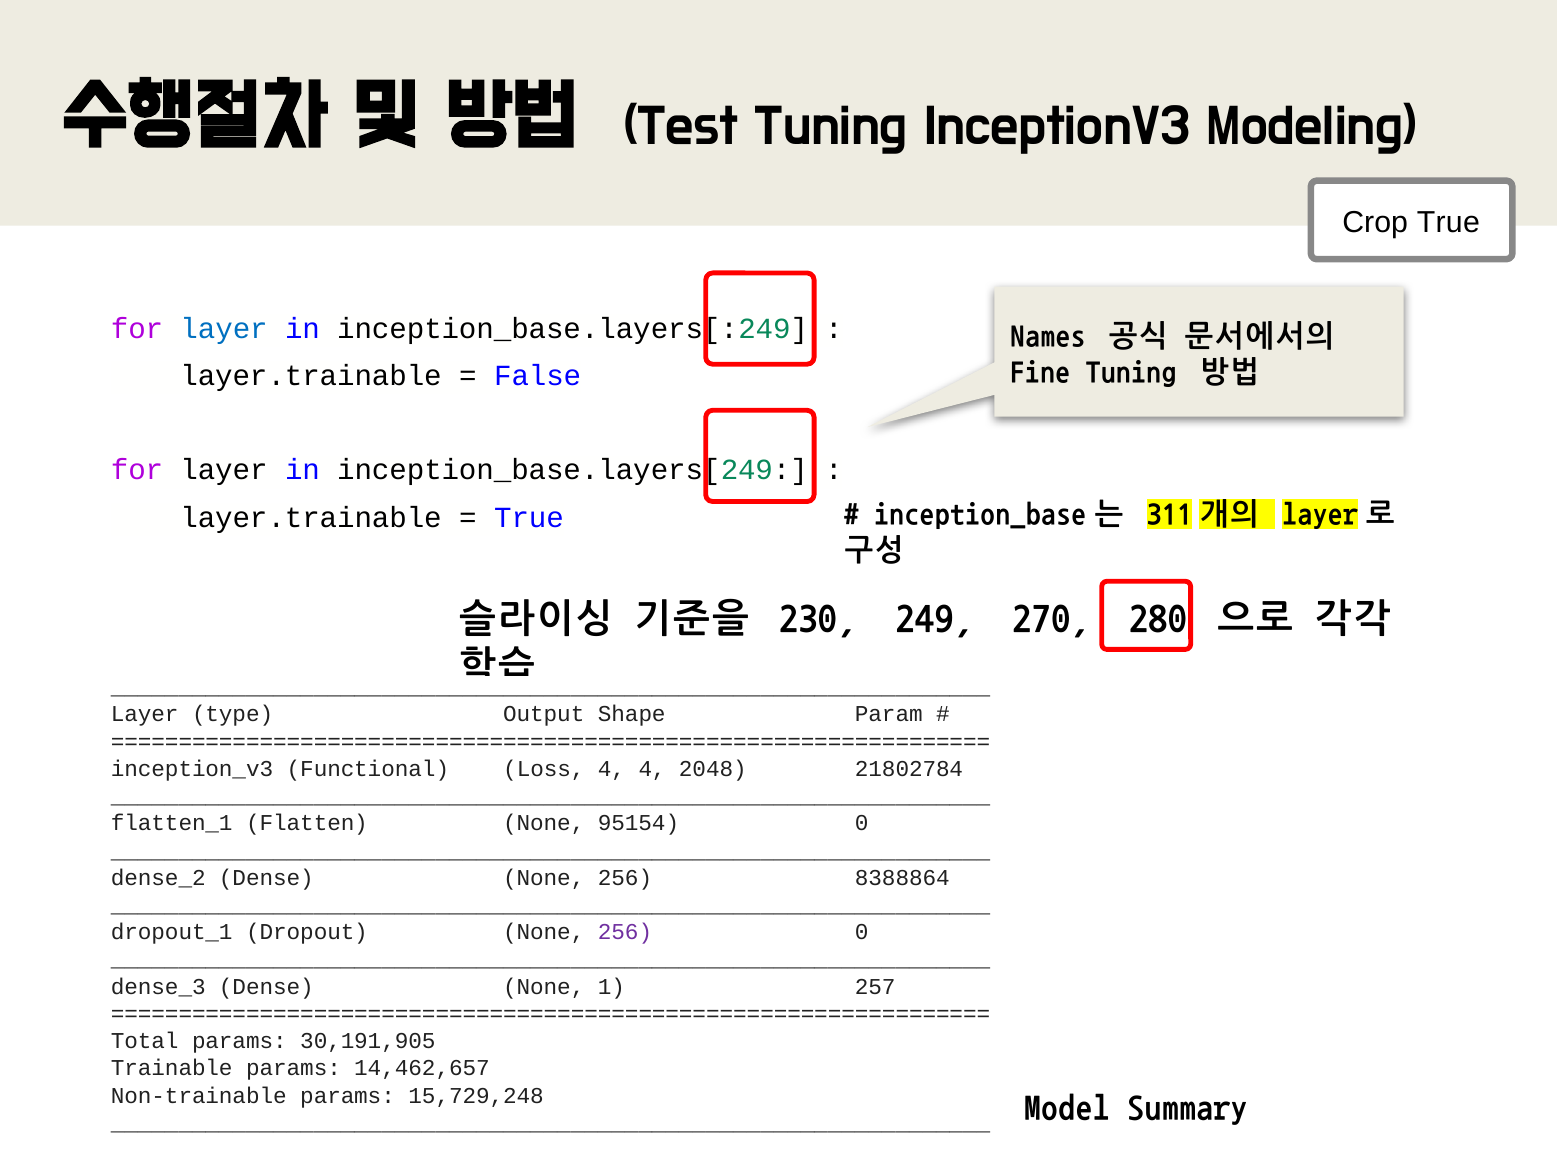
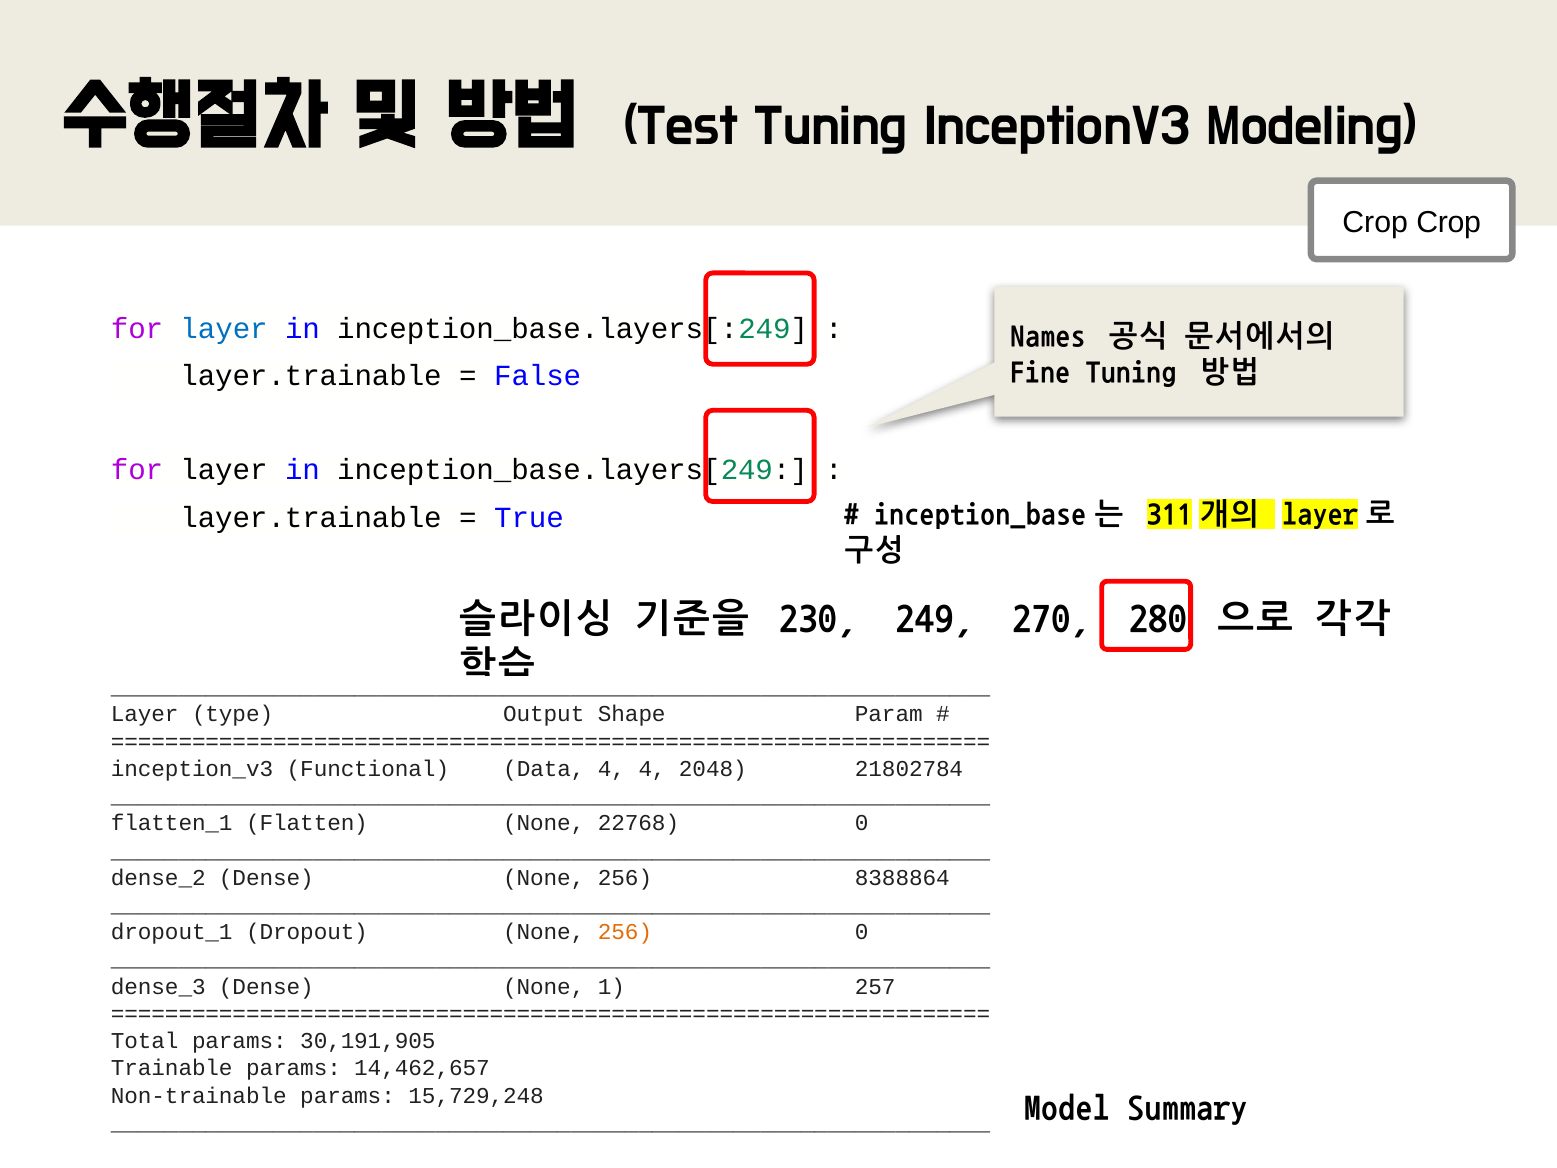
Crop True: True -> Crop (1449, 222)
Loss: Loss -> Data (544, 769)
95154: 95154 -> 22768 (638, 823)
256 colour: purple -> orange (625, 932)
